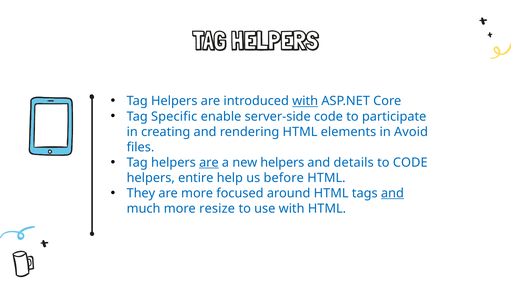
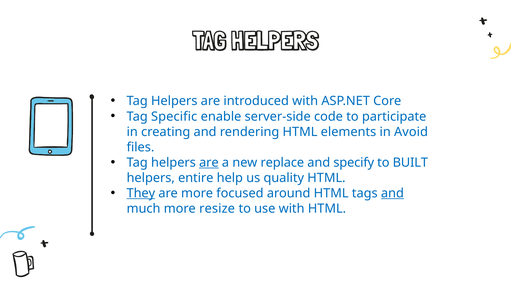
with underline: present -> none (305, 101)
new helpers: helpers -> replace (282, 162)
details: details -> specify (354, 162)
to CODE: CODE -> BUILT (410, 162)
before: before -> quality (284, 178)
They underline: none -> present (141, 193)
